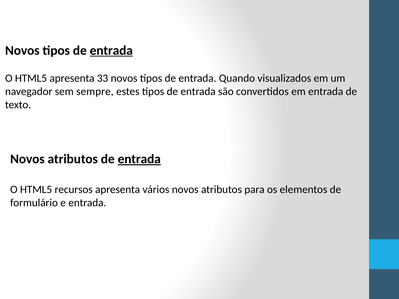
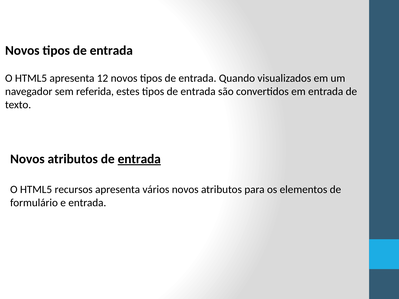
entrada underline: present -> none (111, 51)
33: 33 -> 12 (103, 78)
sempre: sempre -> referida (95, 92)
